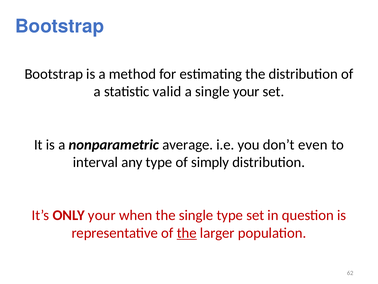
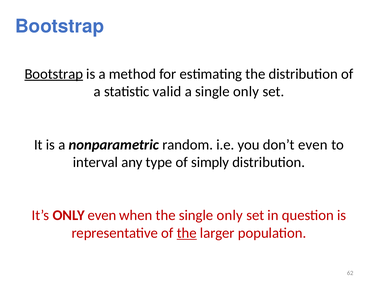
Bootstrap underline: none -> present (54, 74)
a single your: your -> only (246, 91)
average: average -> random (188, 144)
ONLY your: your -> even (102, 215)
the single type: type -> only (230, 215)
